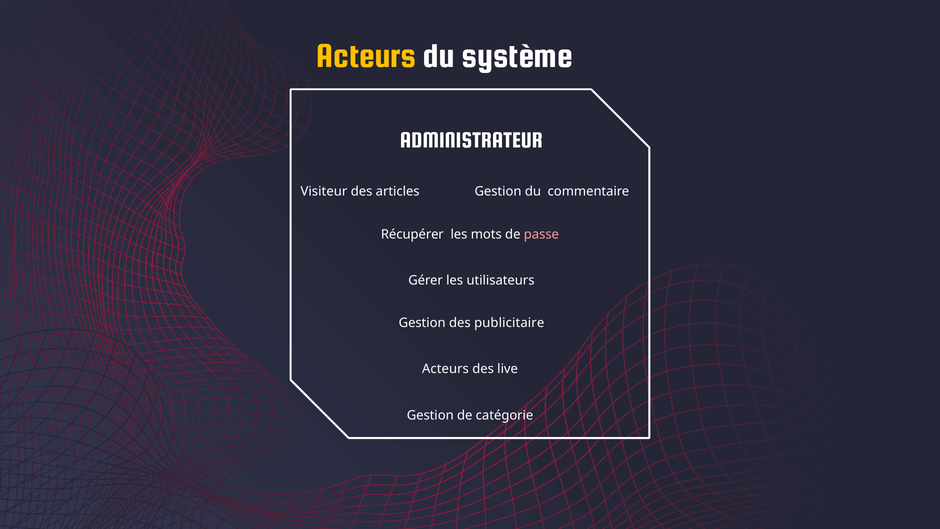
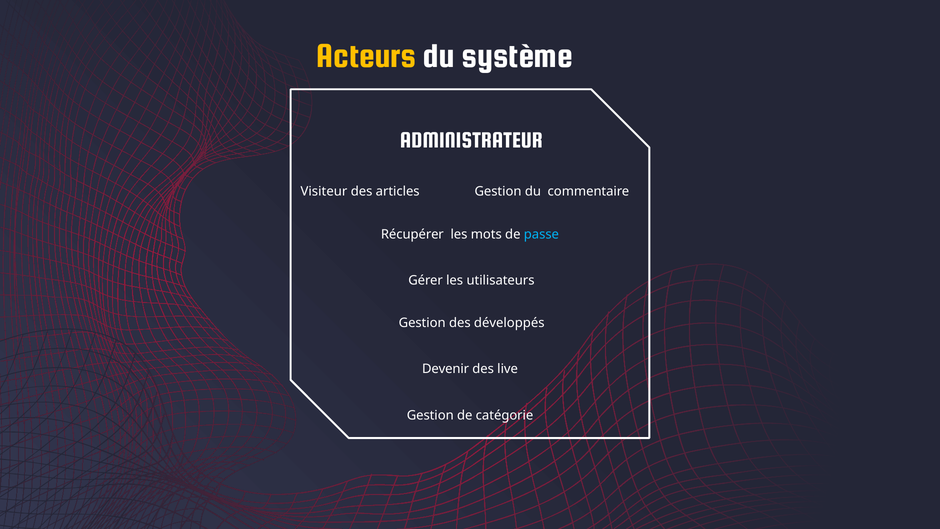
passe colour: pink -> light blue (541, 234)
publicitaire: publicitaire -> développés (509, 323)
Acteurs: Acteurs -> Devenir (446, 369)
